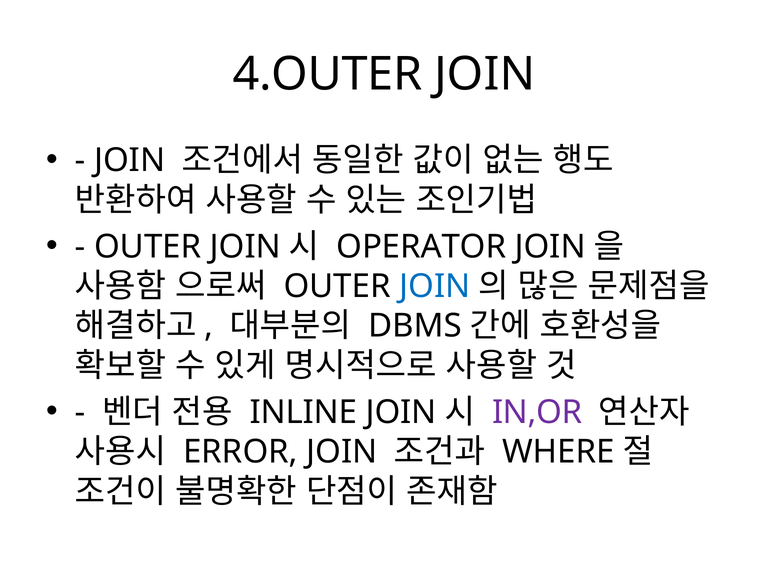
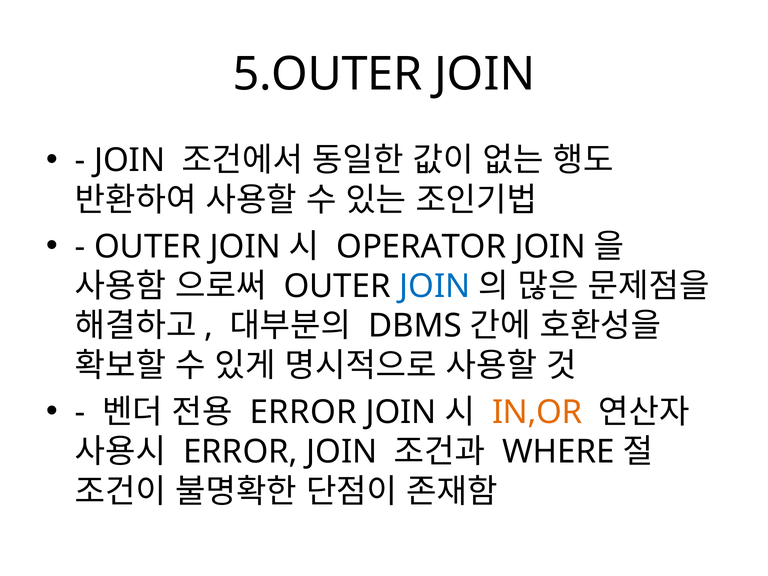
4.OUTER: 4.OUTER -> 5.OUTER (327, 74)
INLINE: INLINE -> ERROR (303, 412)
IN,OR colour: purple -> orange (537, 412)
